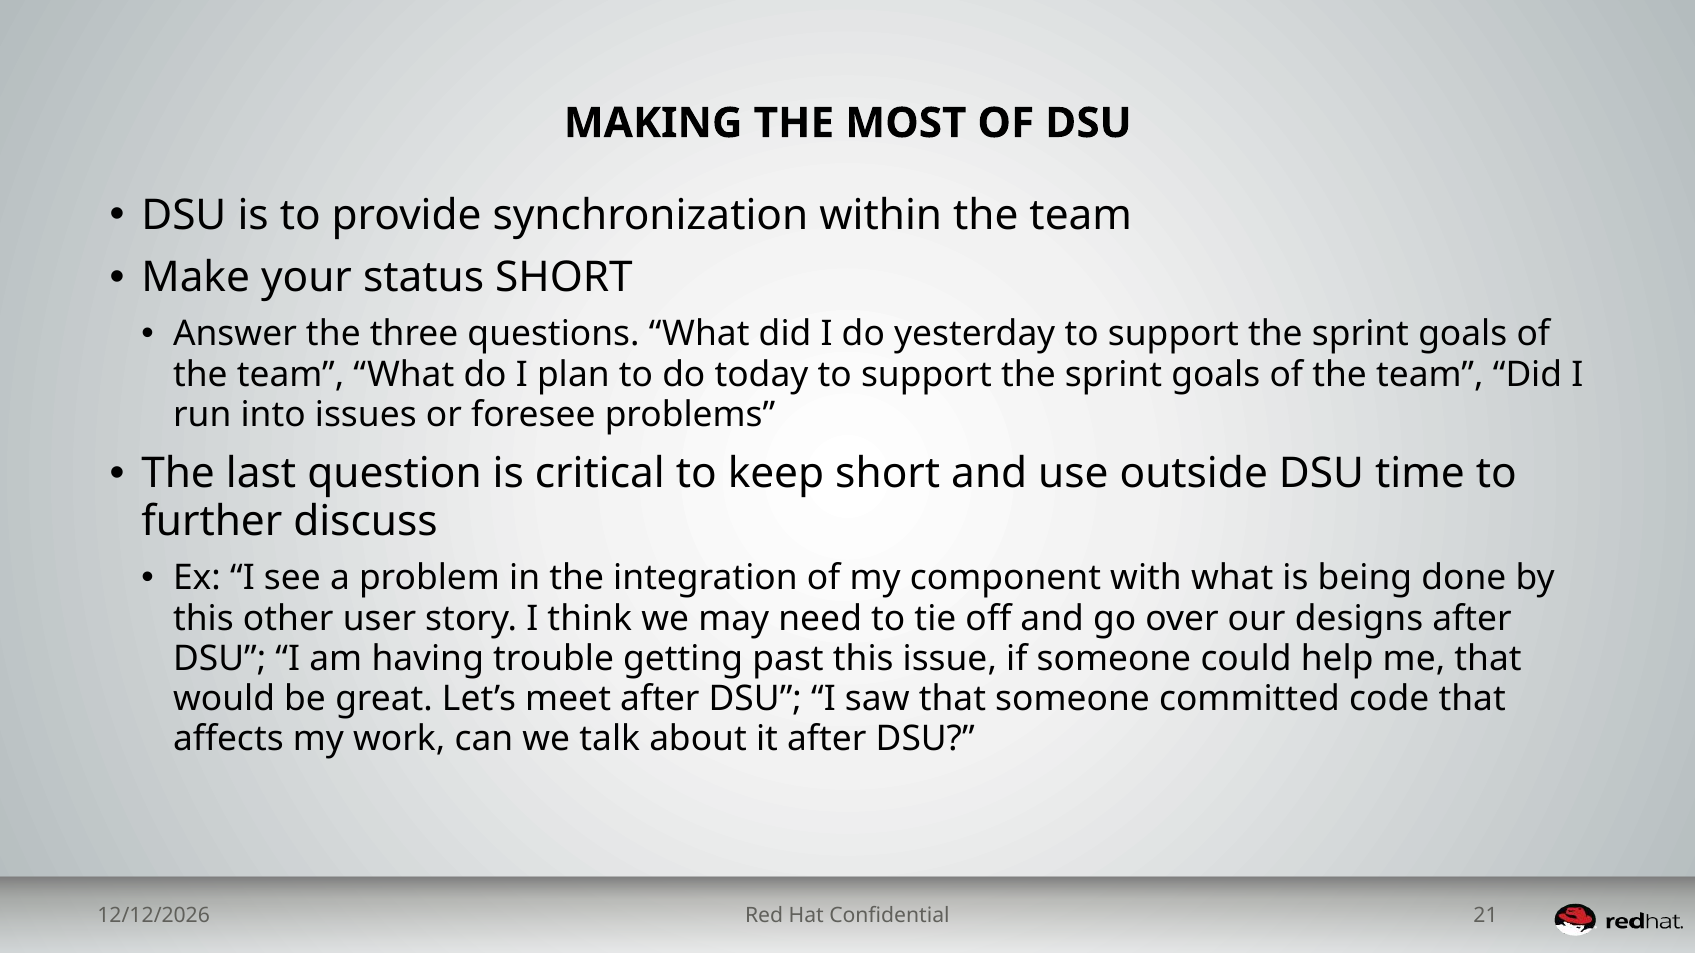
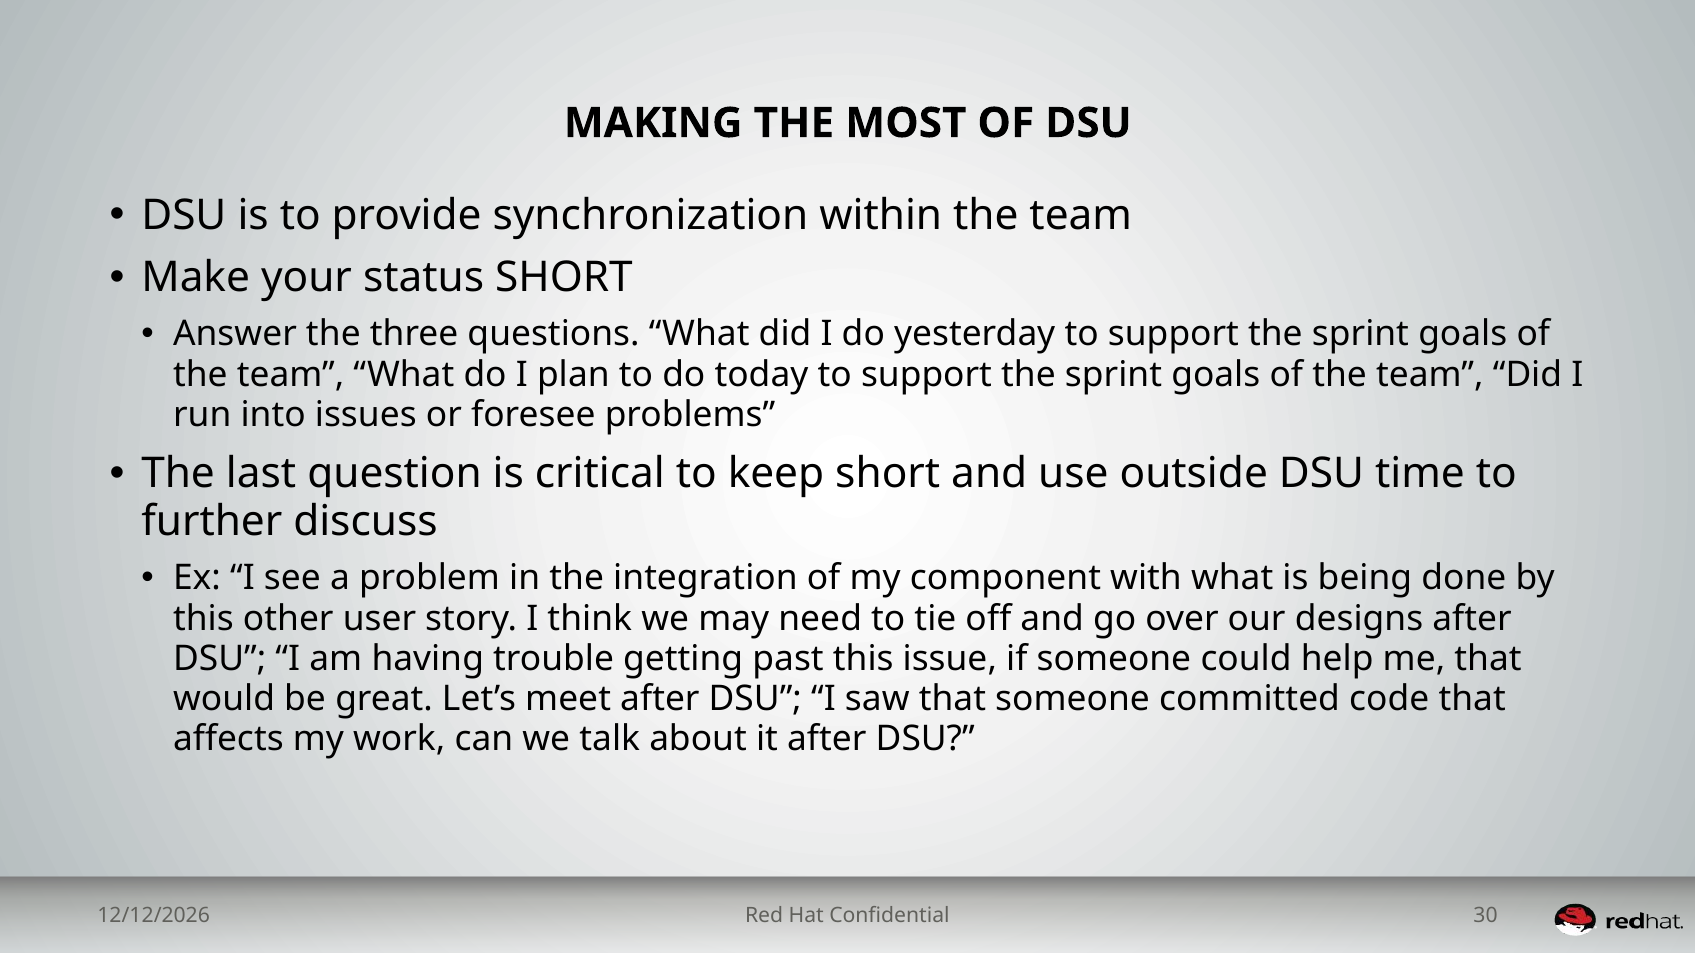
21: 21 -> 30 (1486, 916)
